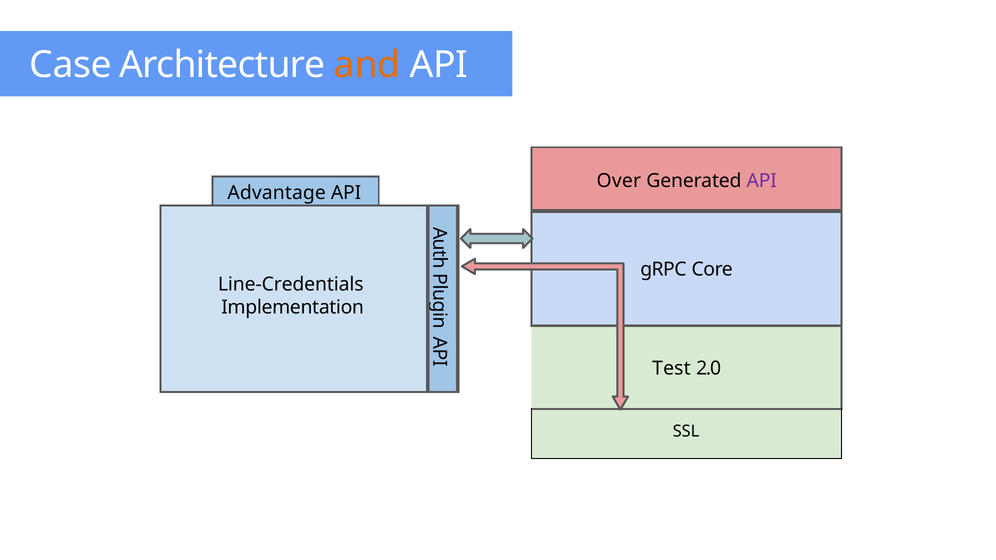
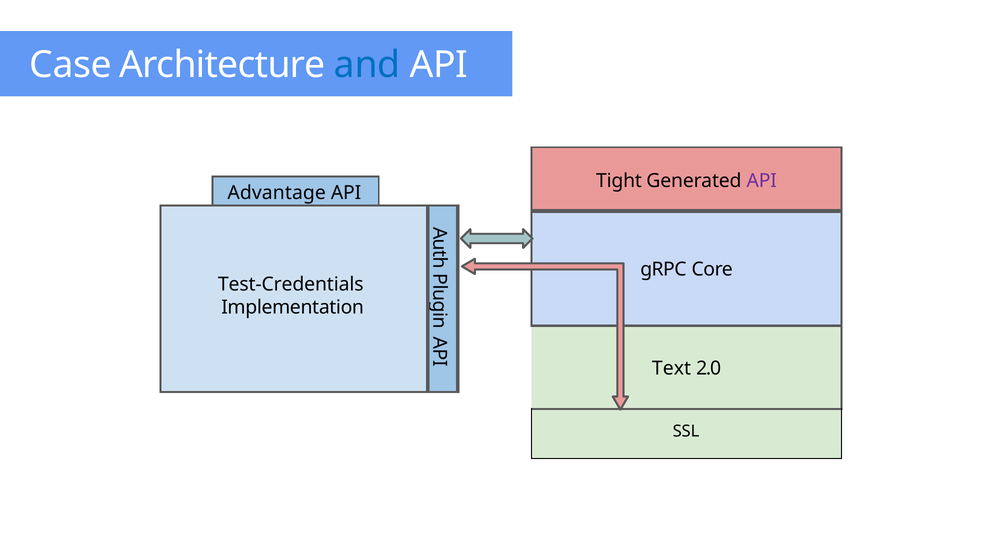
and colour: orange -> blue (367, 65)
Over: Over -> Tight (619, 181)
Line-Credentials: Line-Credentials -> Test-Credentials (291, 284)
Test: Test -> Text (671, 368)
